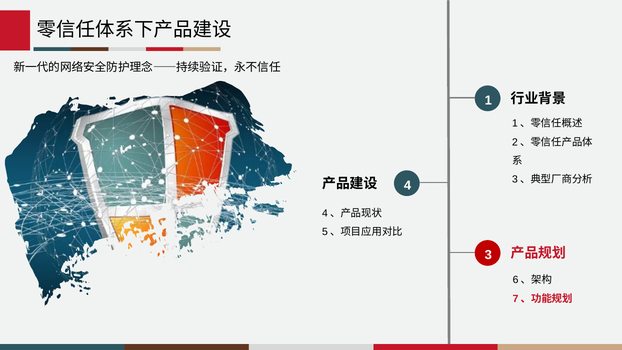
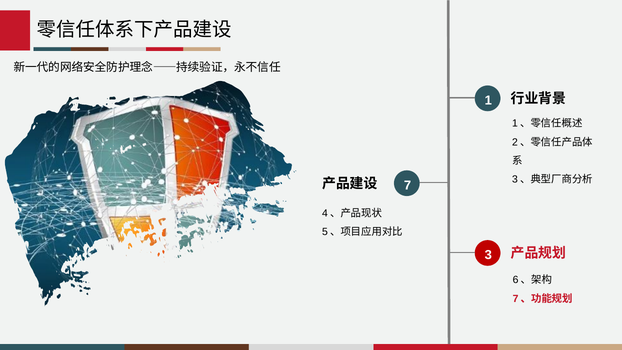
4: 4 -> 7 (408, 185)
